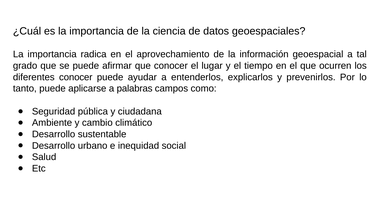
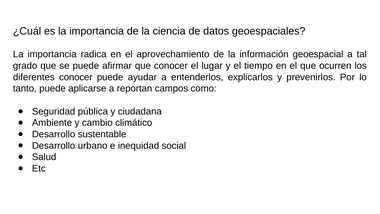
palabras: palabras -> reportan (135, 88)
